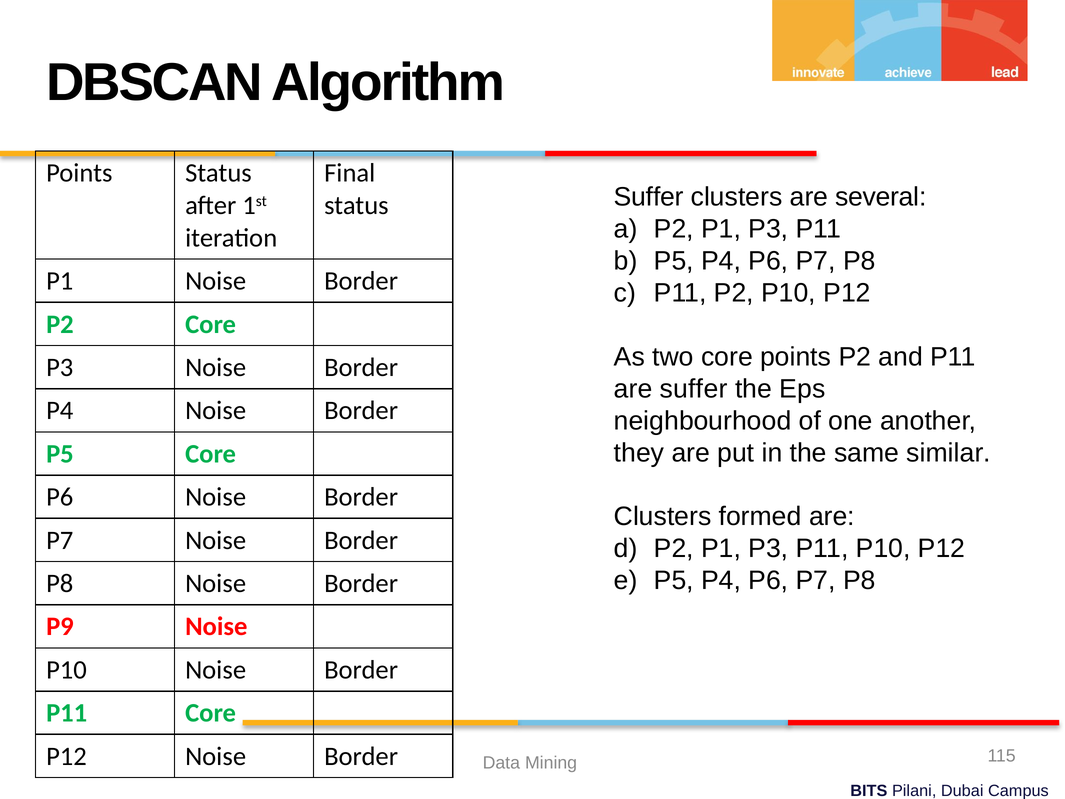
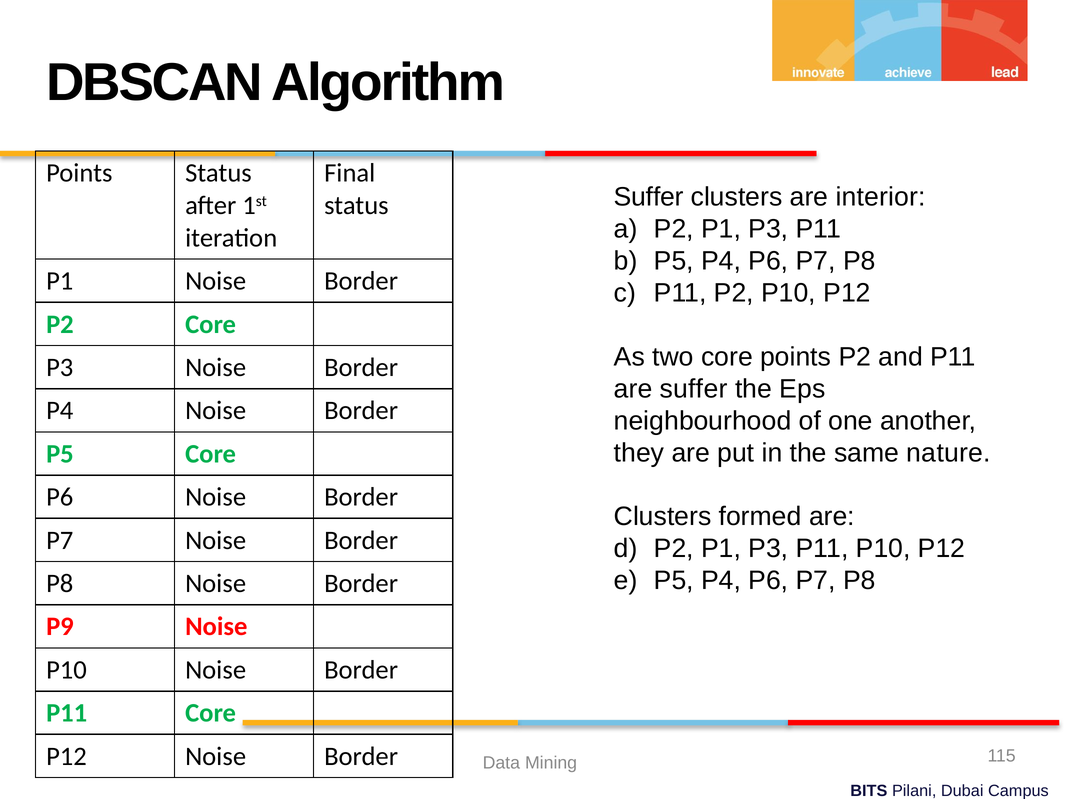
several: several -> interior (881, 197)
similar: similar -> nature (949, 453)
